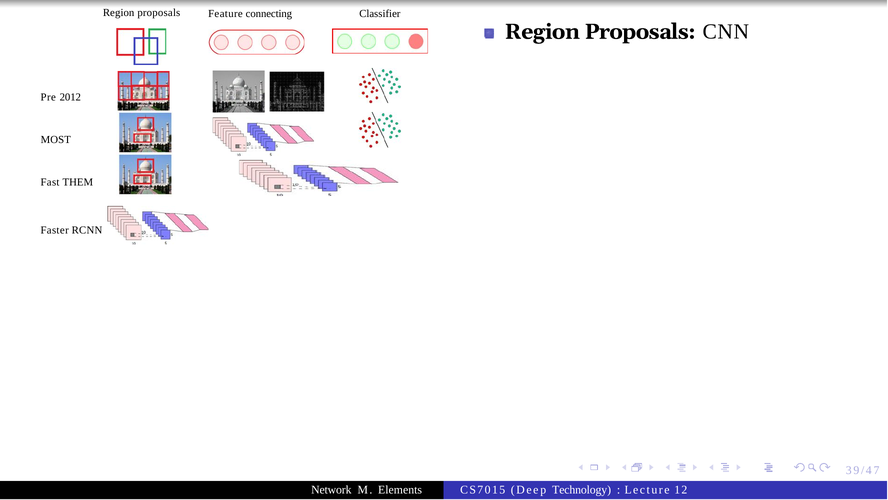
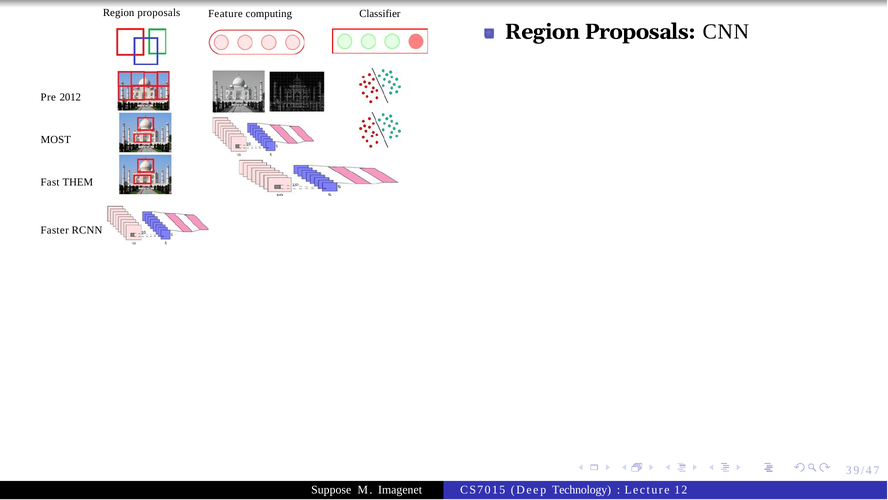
connecting: connecting -> computing (269, 14)
Network: Network -> Suppose (331, 489)
Elements: Elements -> Imagenet (400, 489)
